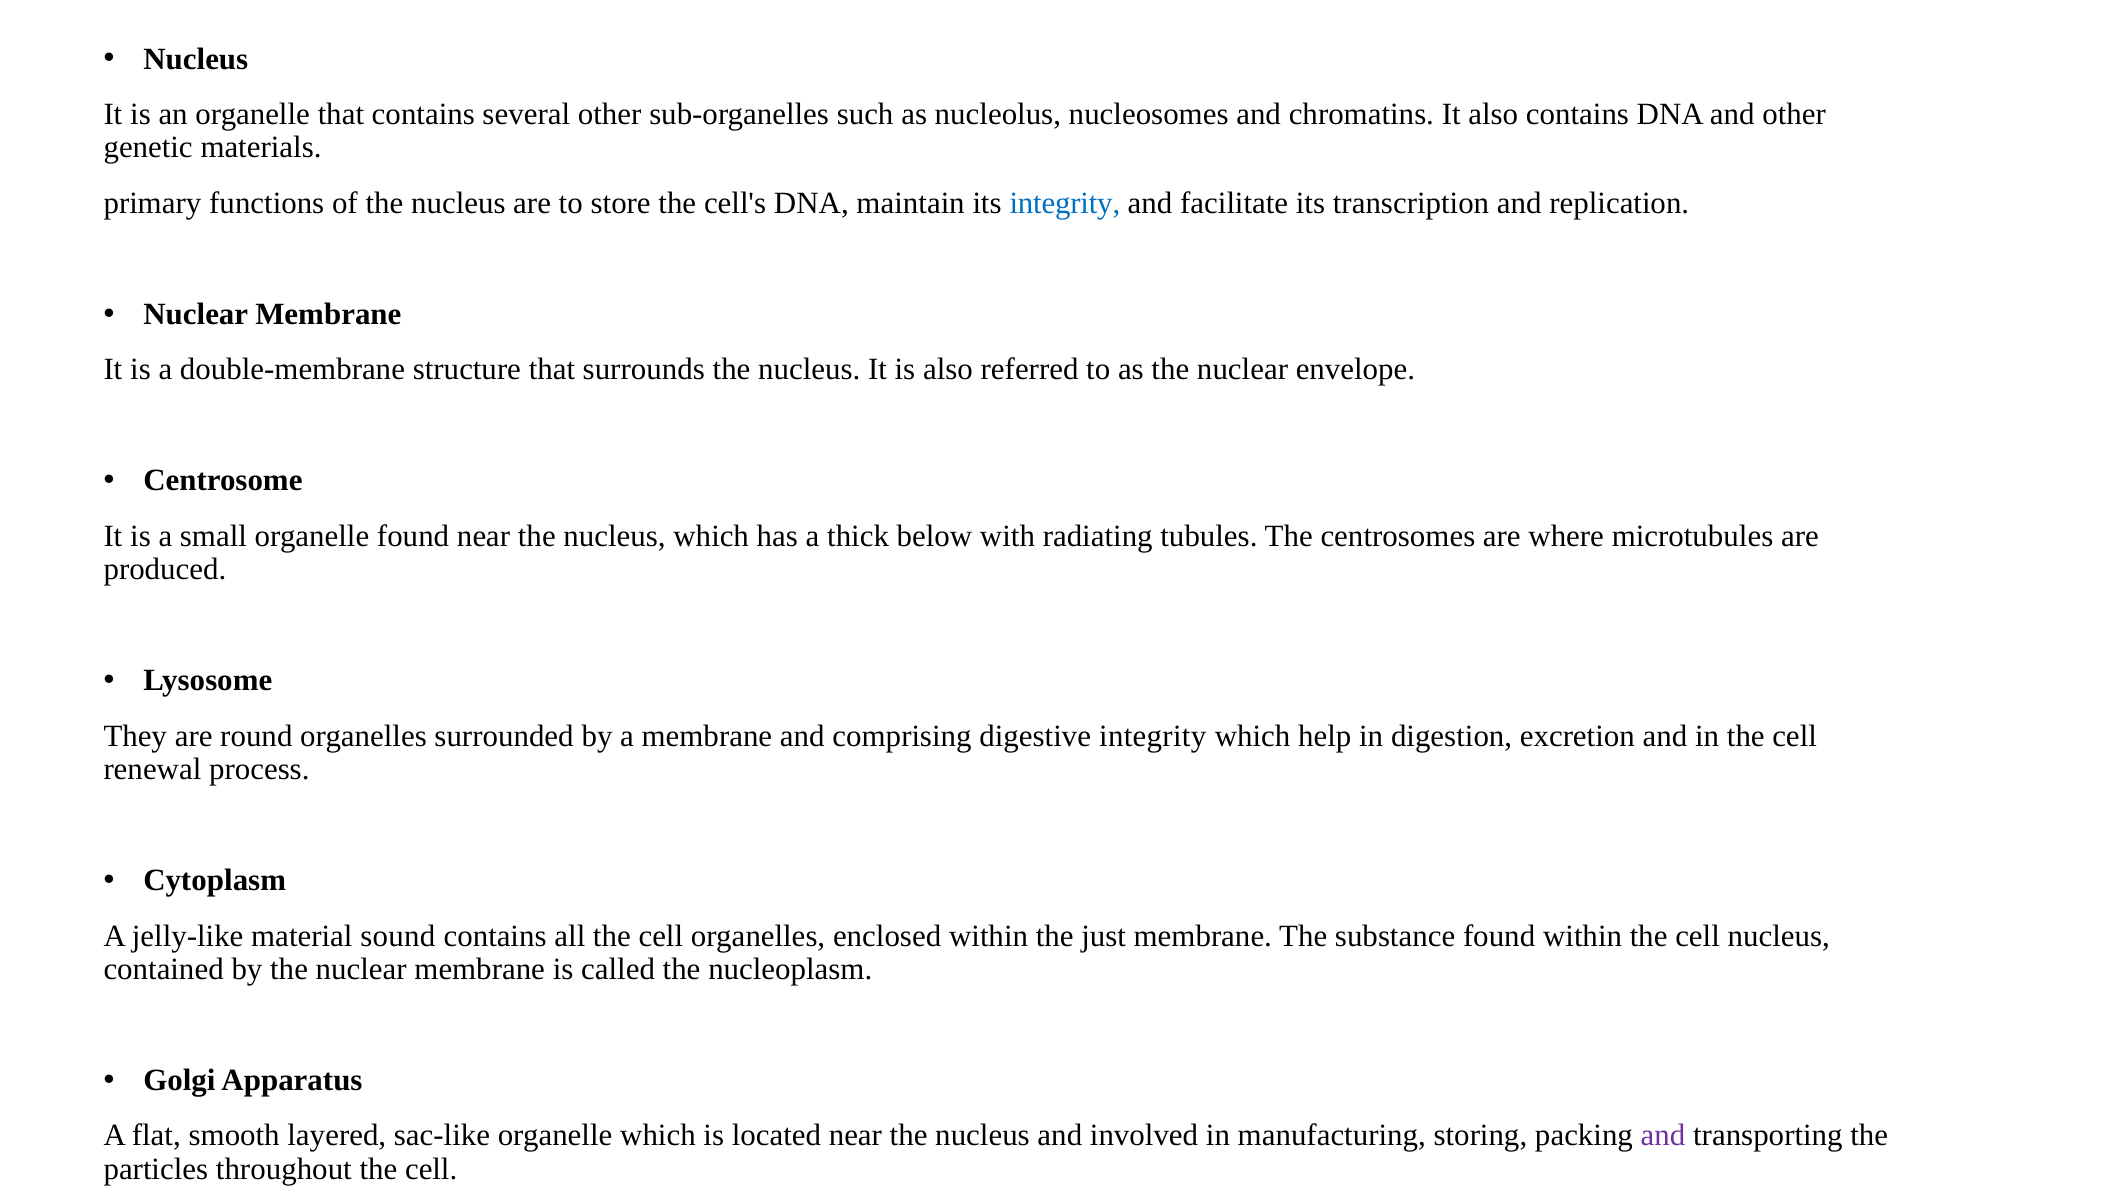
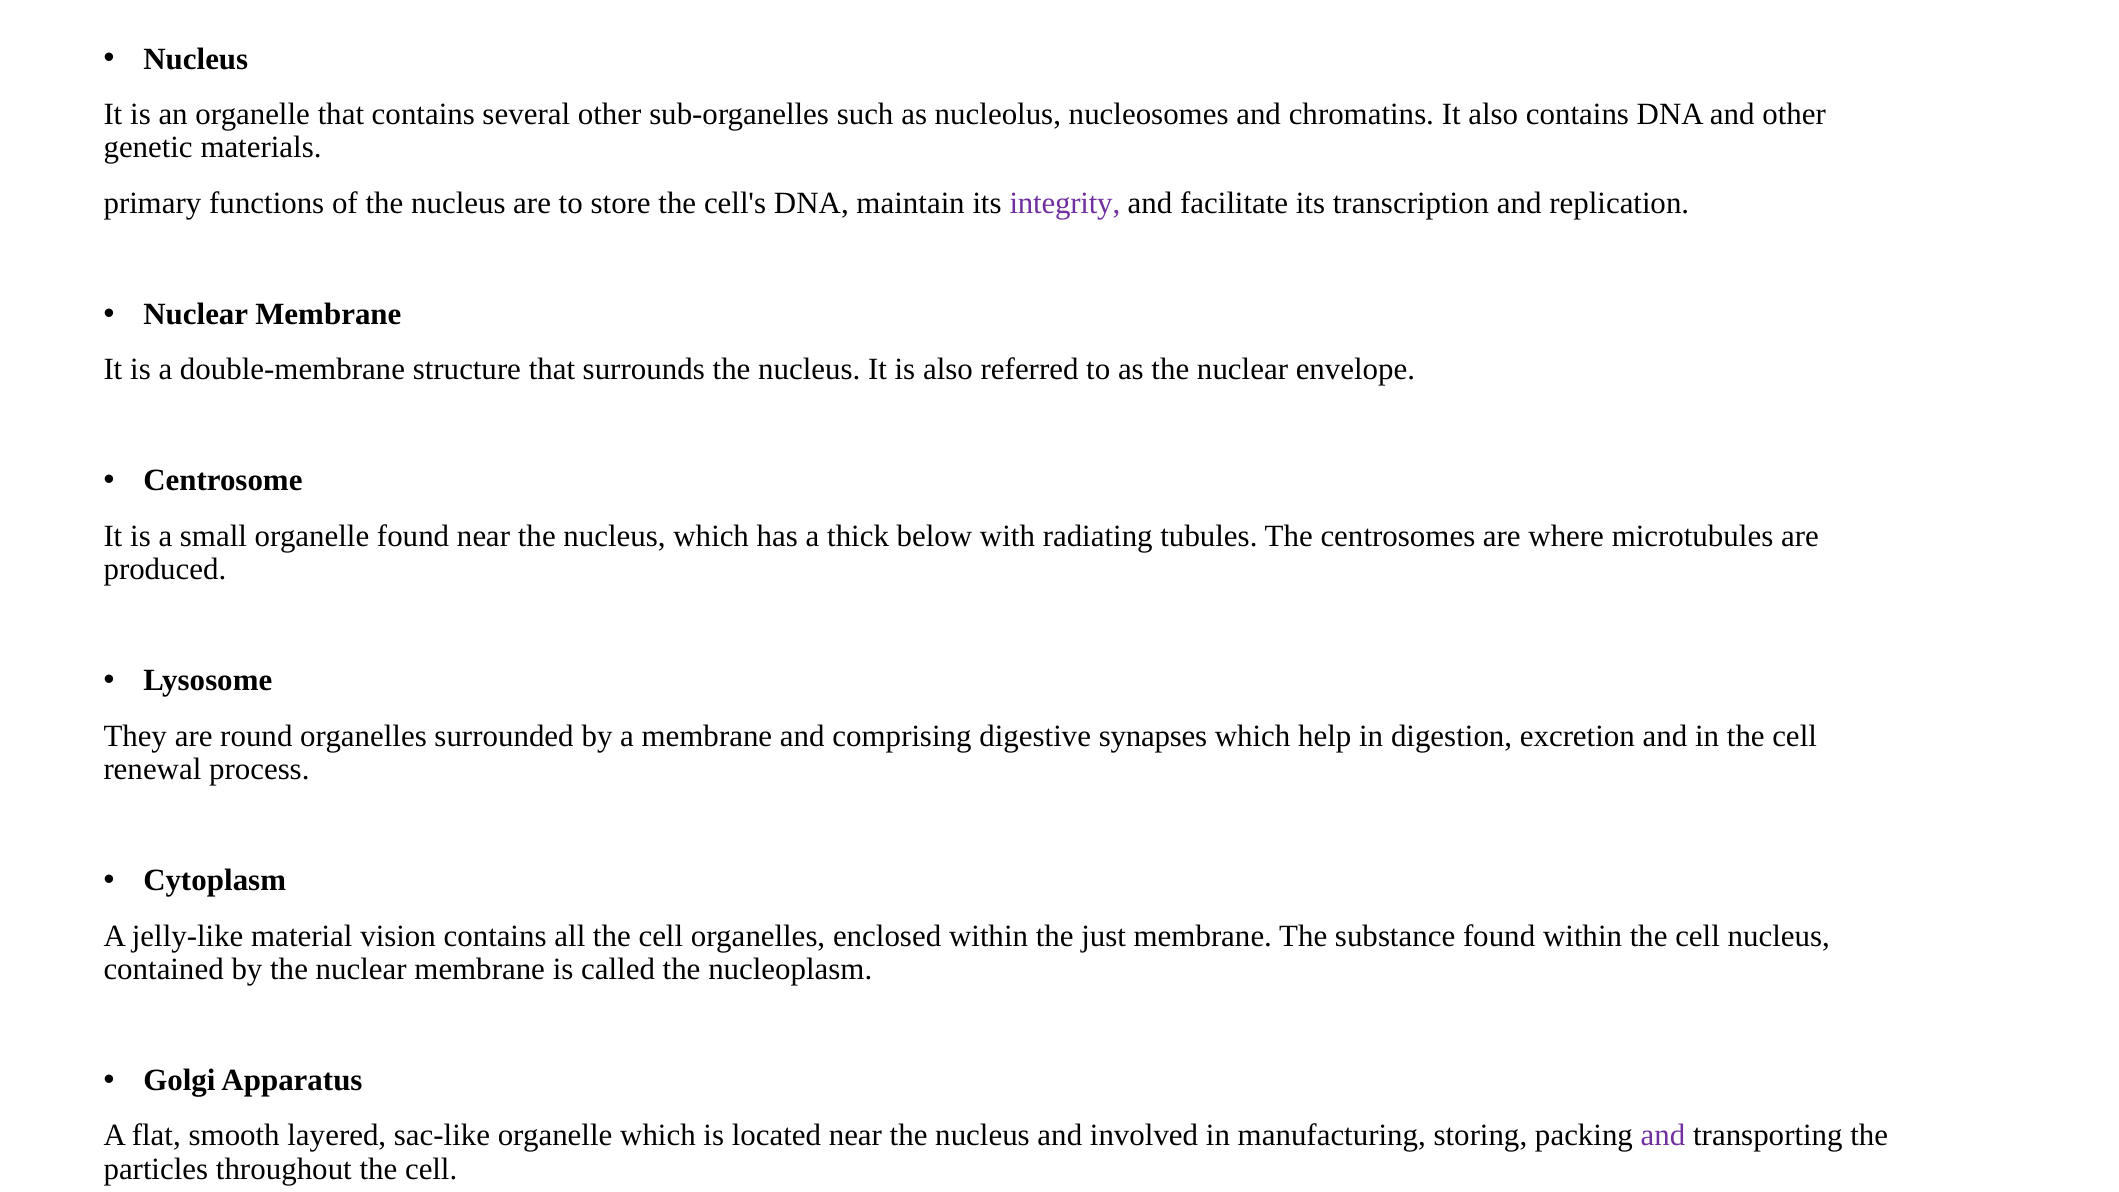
integrity colour: blue -> purple (1065, 203)
digestive integrity: integrity -> synapses (1153, 736)
sound: sound -> vision (398, 936)
